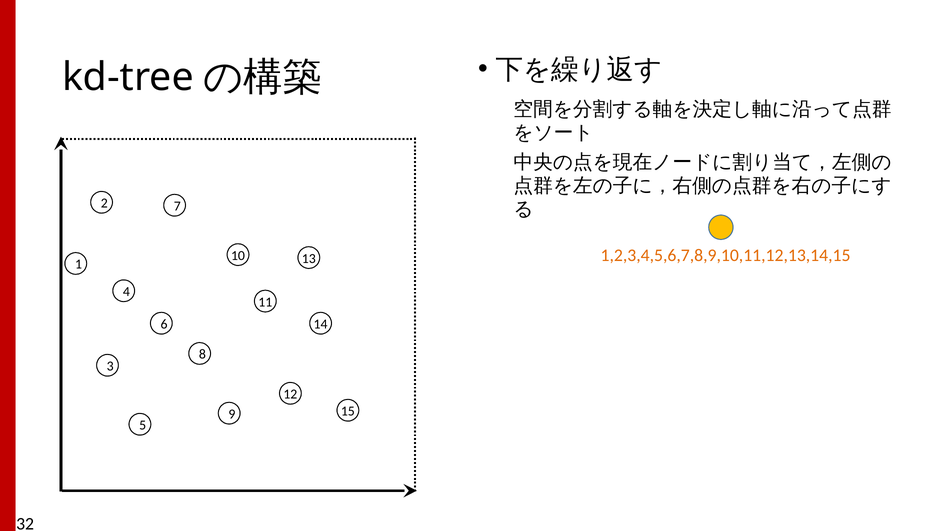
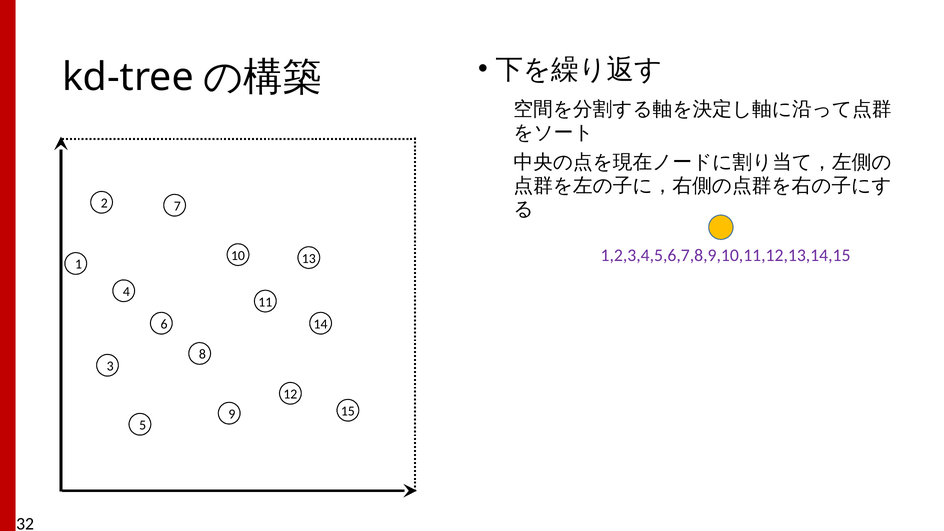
1,2,3,4,5,6,7,8,9,10,11,12,13,14,15 colour: orange -> purple (726, 255)
